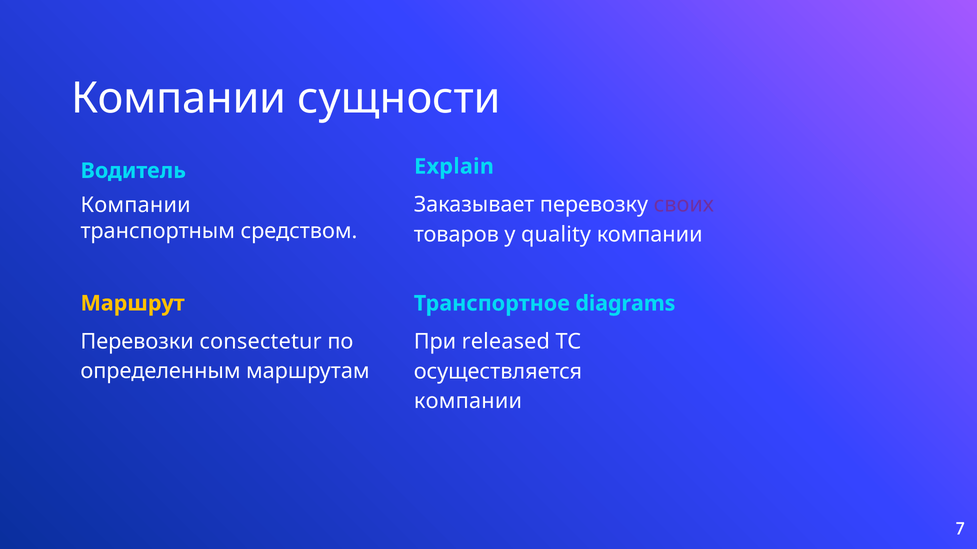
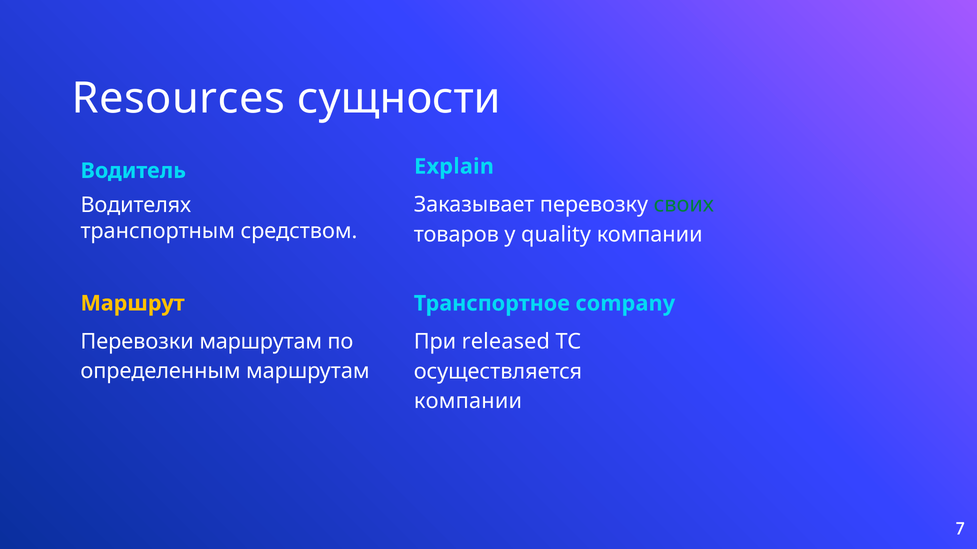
Компании: Компании -> Resources (178, 99)
своих colour: purple -> green (684, 205)
Компании: Компании -> Водителях (136, 205)
diagrams: diagrams -> company (625, 304)
Перевозки consectetur: consectetur -> маршрутам (261, 342)
